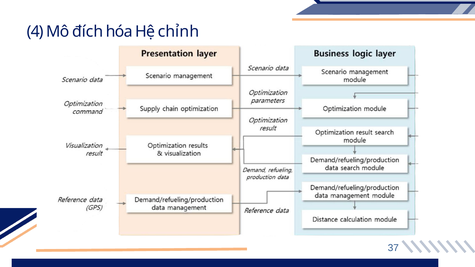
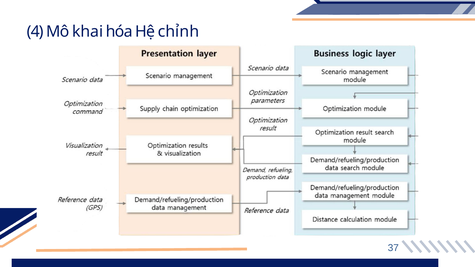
đích: đích -> khai (88, 32)
